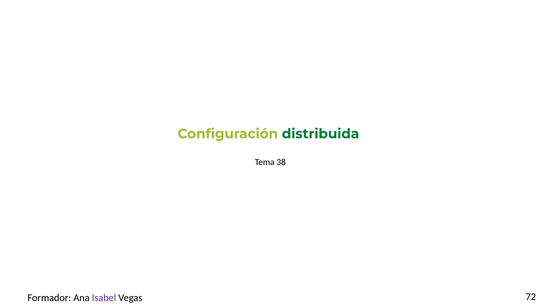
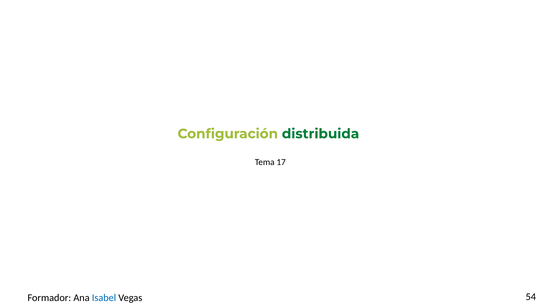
38: 38 -> 17 (281, 162)
Isabel colour: purple -> blue (104, 298)
72: 72 -> 54 (531, 296)
